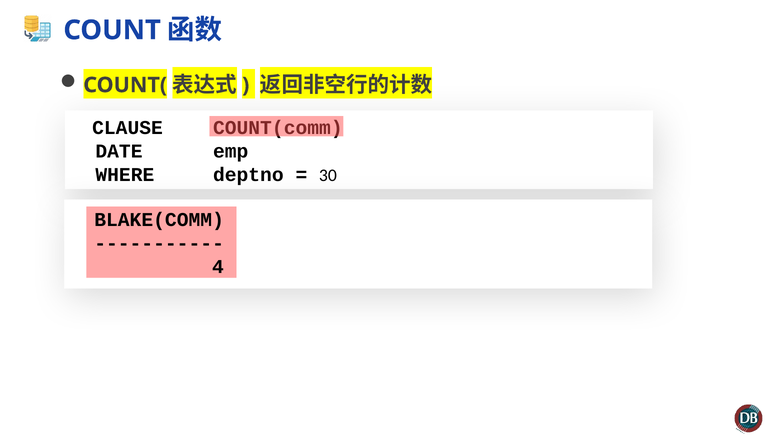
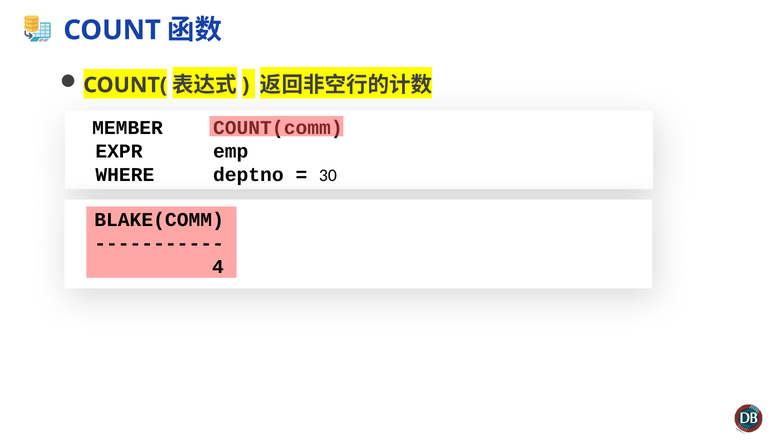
CLAUSE: CLAUSE -> MEMBER (127, 128)
DATE: DATE -> EXPR (119, 151)
